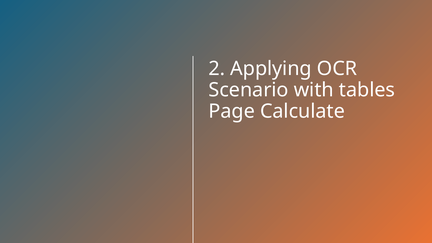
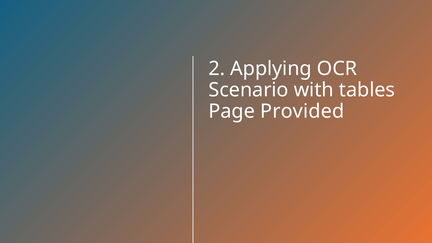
Calculate: Calculate -> Provided (302, 111)
